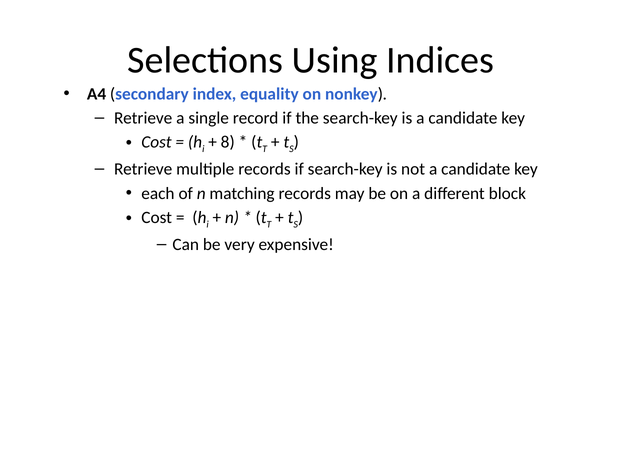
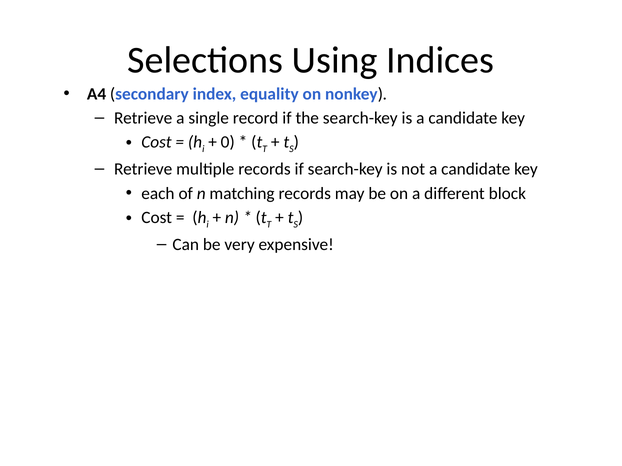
8: 8 -> 0 (228, 142)
